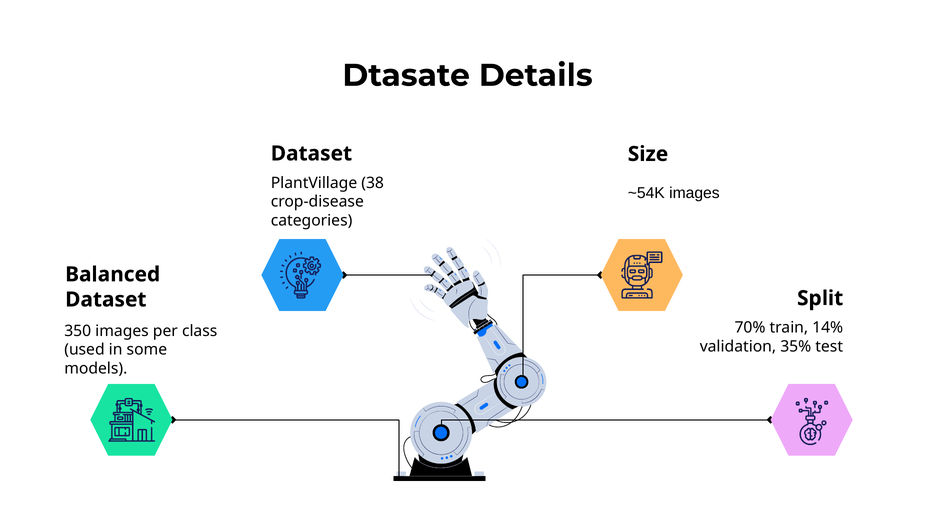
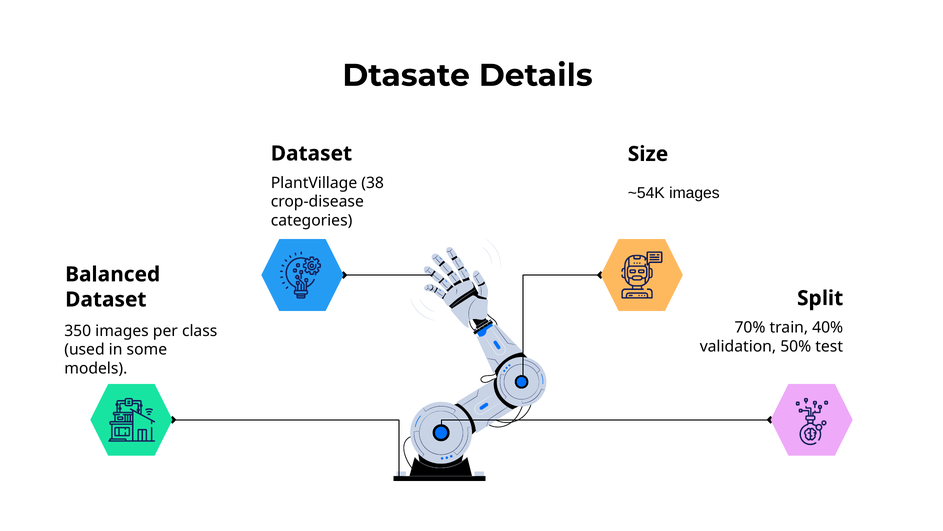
14%: 14% -> 40% (828, 327)
35%: 35% -> 50% (796, 346)
